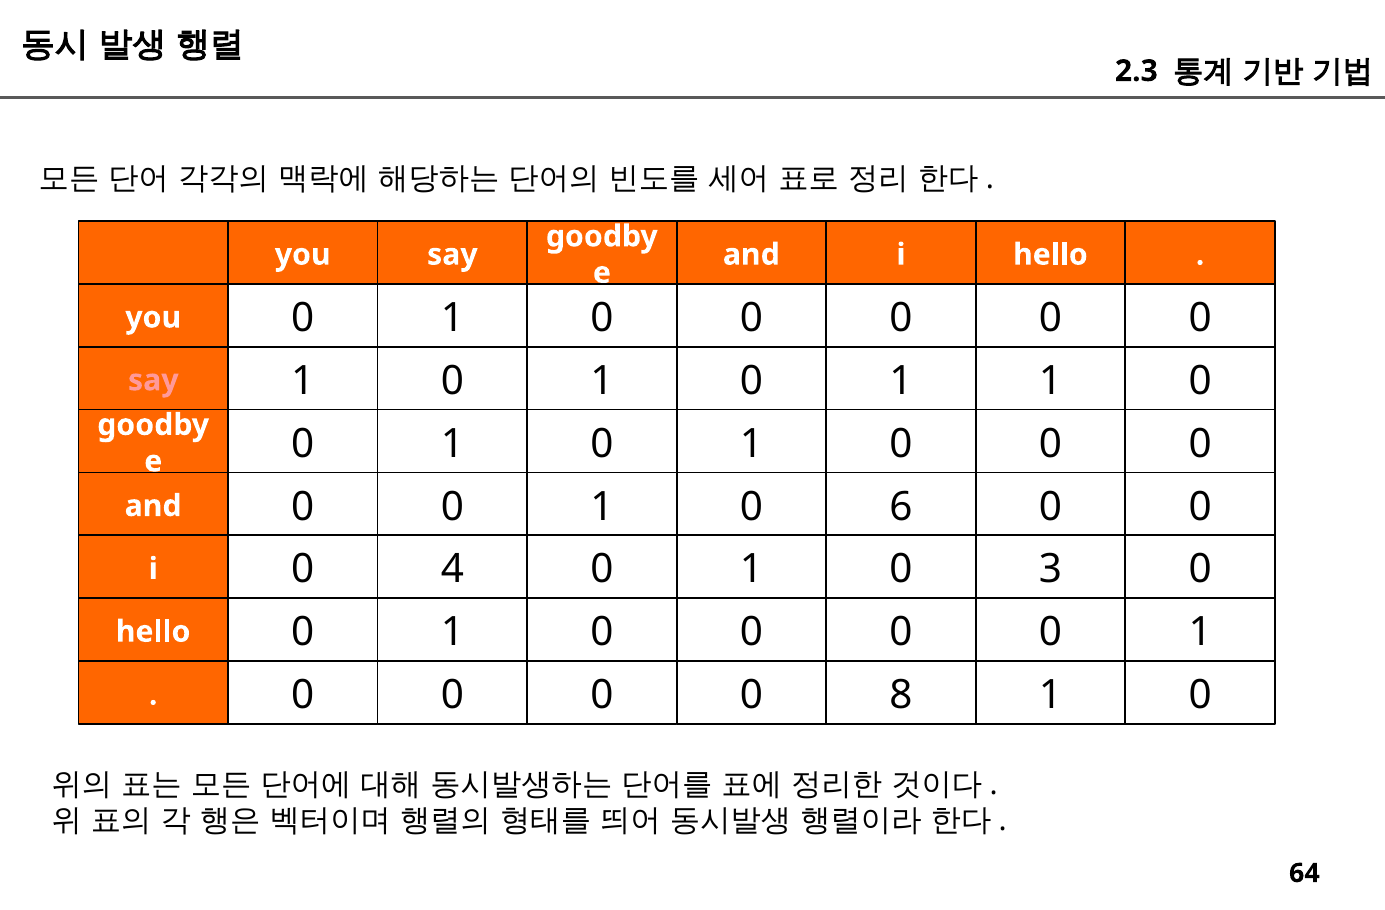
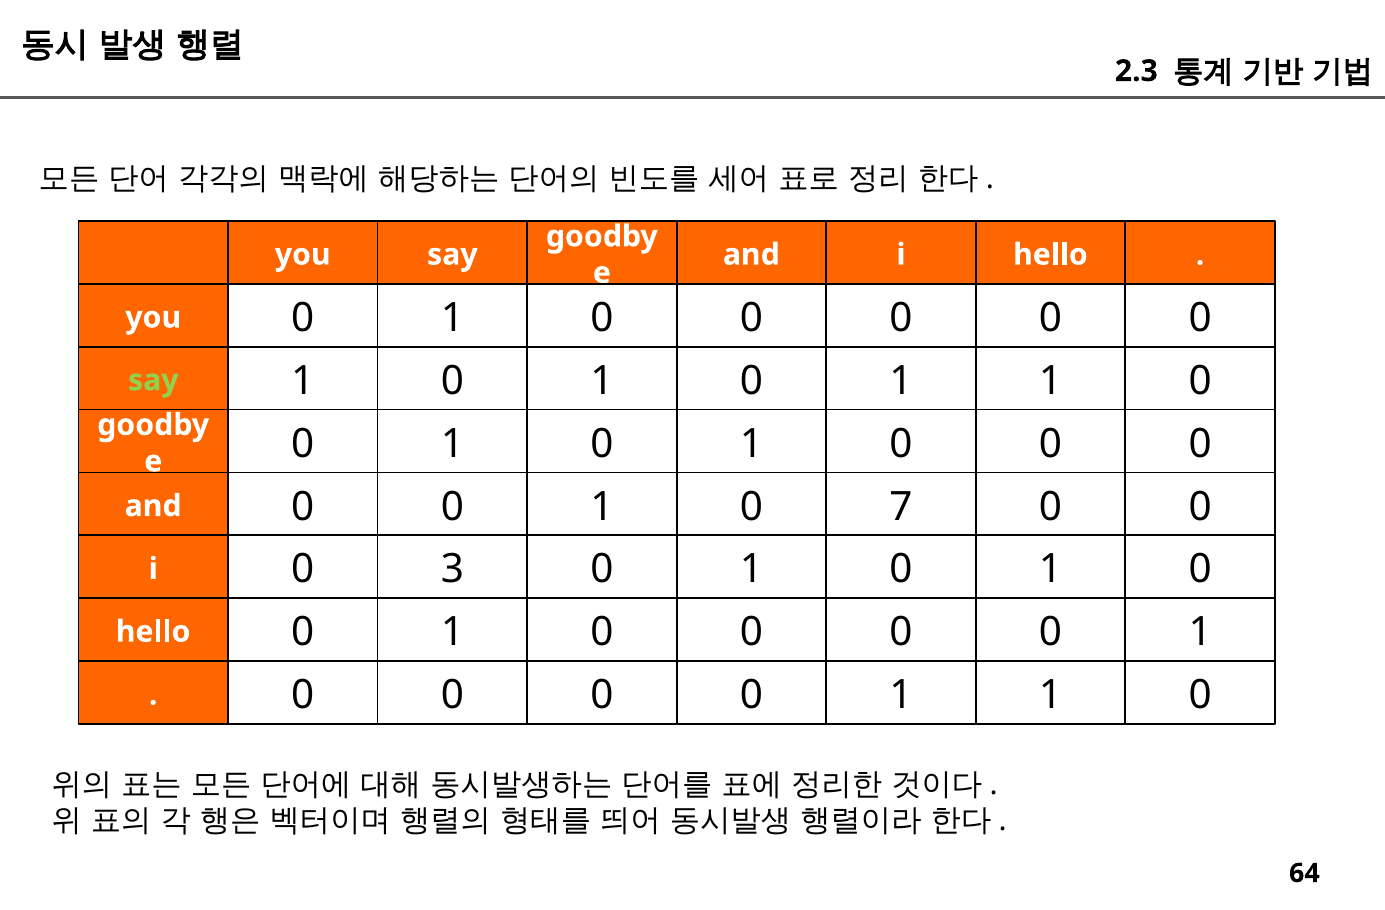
say colour: pink -> light green (153, 380)
6: 6 -> 7 (901, 507)
4: 4 -> 3 (452, 569)
3: 3 -> 1 (1051, 569)
8: 8 -> 1 (901, 695)
